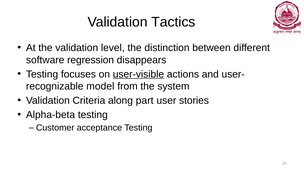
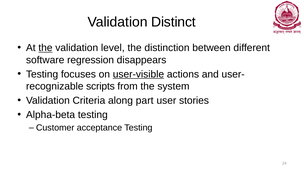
Tactics: Tactics -> Distinct (173, 22)
the underline: none -> present (45, 48)
model: model -> scripts (100, 86)
